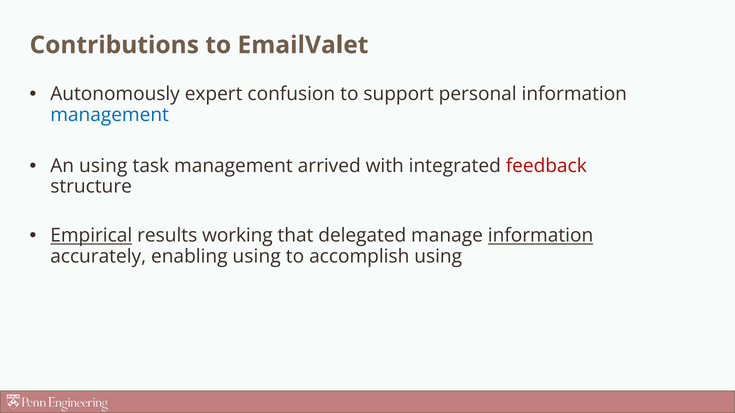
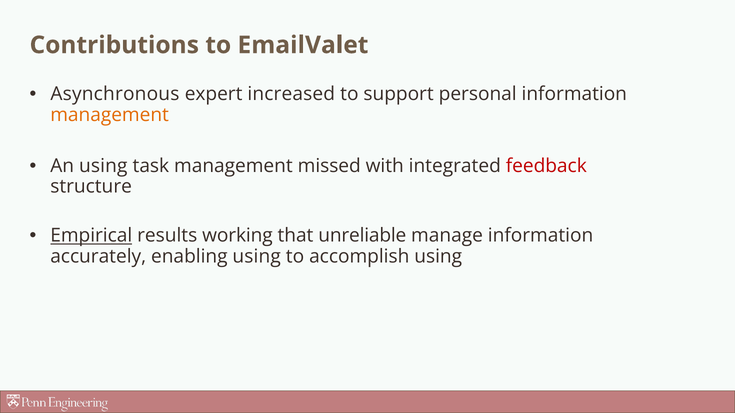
Autonomously: Autonomously -> Asynchronous (115, 94)
confusion: confusion -> increased (291, 94)
management colour: blue -> orange (110, 115)
arrived: arrived -> missed (329, 166)
delegated: delegated -> unreliable (362, 236)
information underline: present -> none (541, 236)
